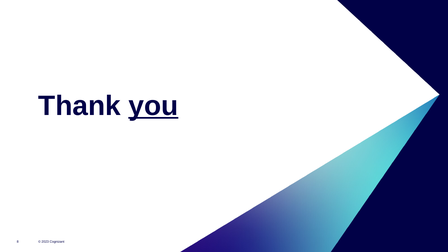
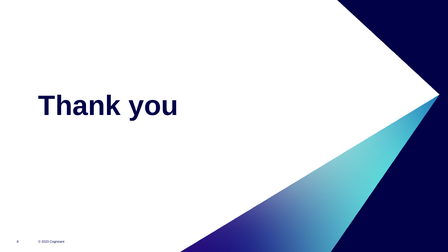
you underline: present -> none (153, 106)
